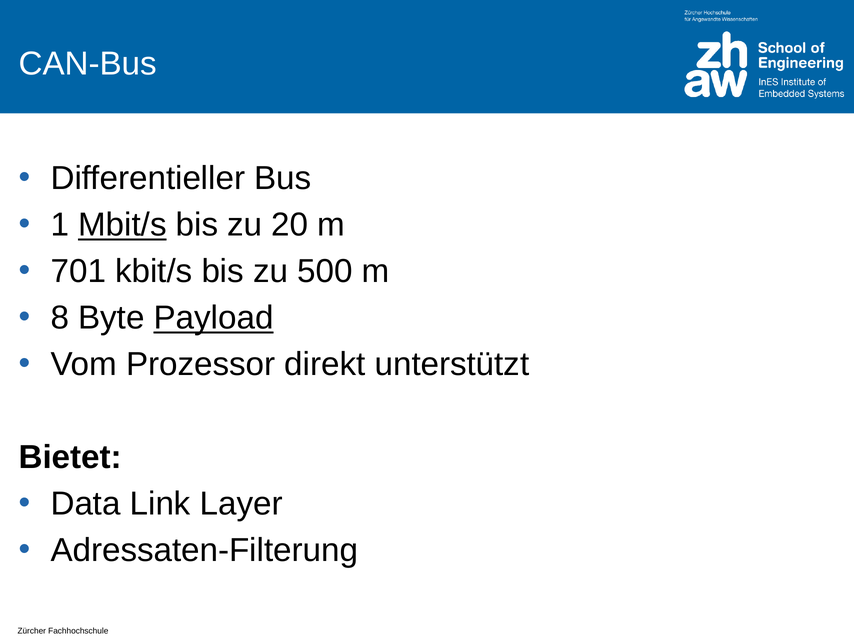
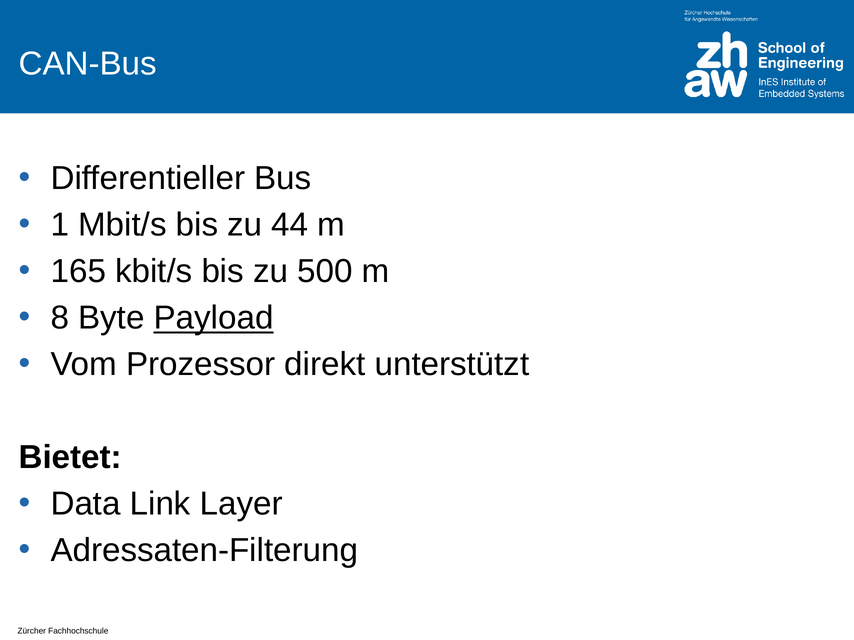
Mbit/s underline: present -> none (122, 225)
20: 20 -> 44 (290, 225)
701: 701 -> 165 (78, 272)
